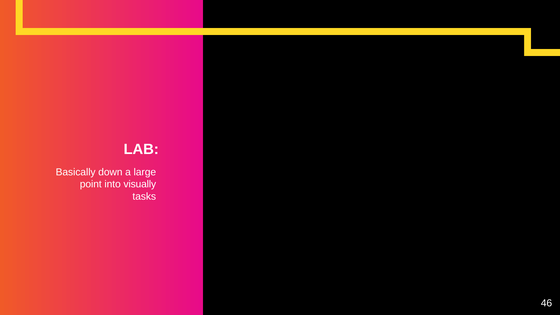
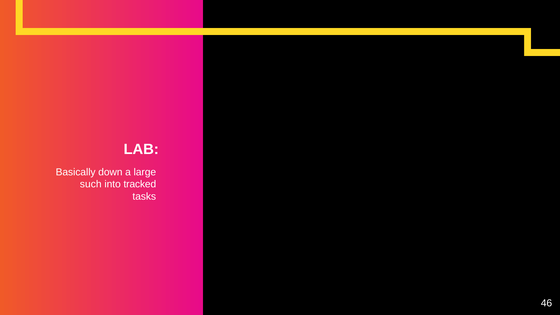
point: point -> such (91, 184)
visually: visually -> tracked (140, 184)
